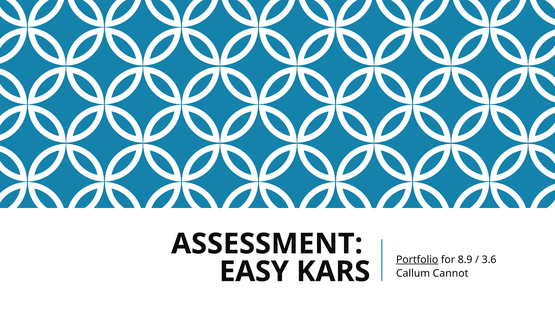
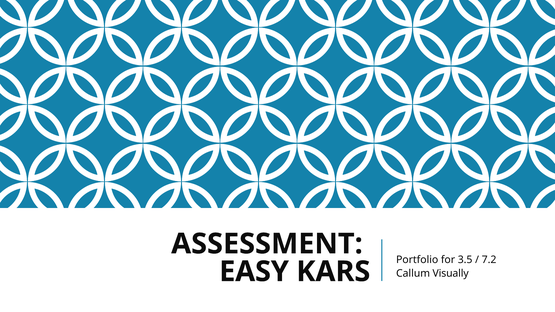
Portfolio underline: present -> none (417, 260)
8.9: 8.9 -> 3.5 (465, 260)
3.6: 3.6 -> 7.2 (489, 260)
Cannot: Cannot -> Visually (451, 273)
